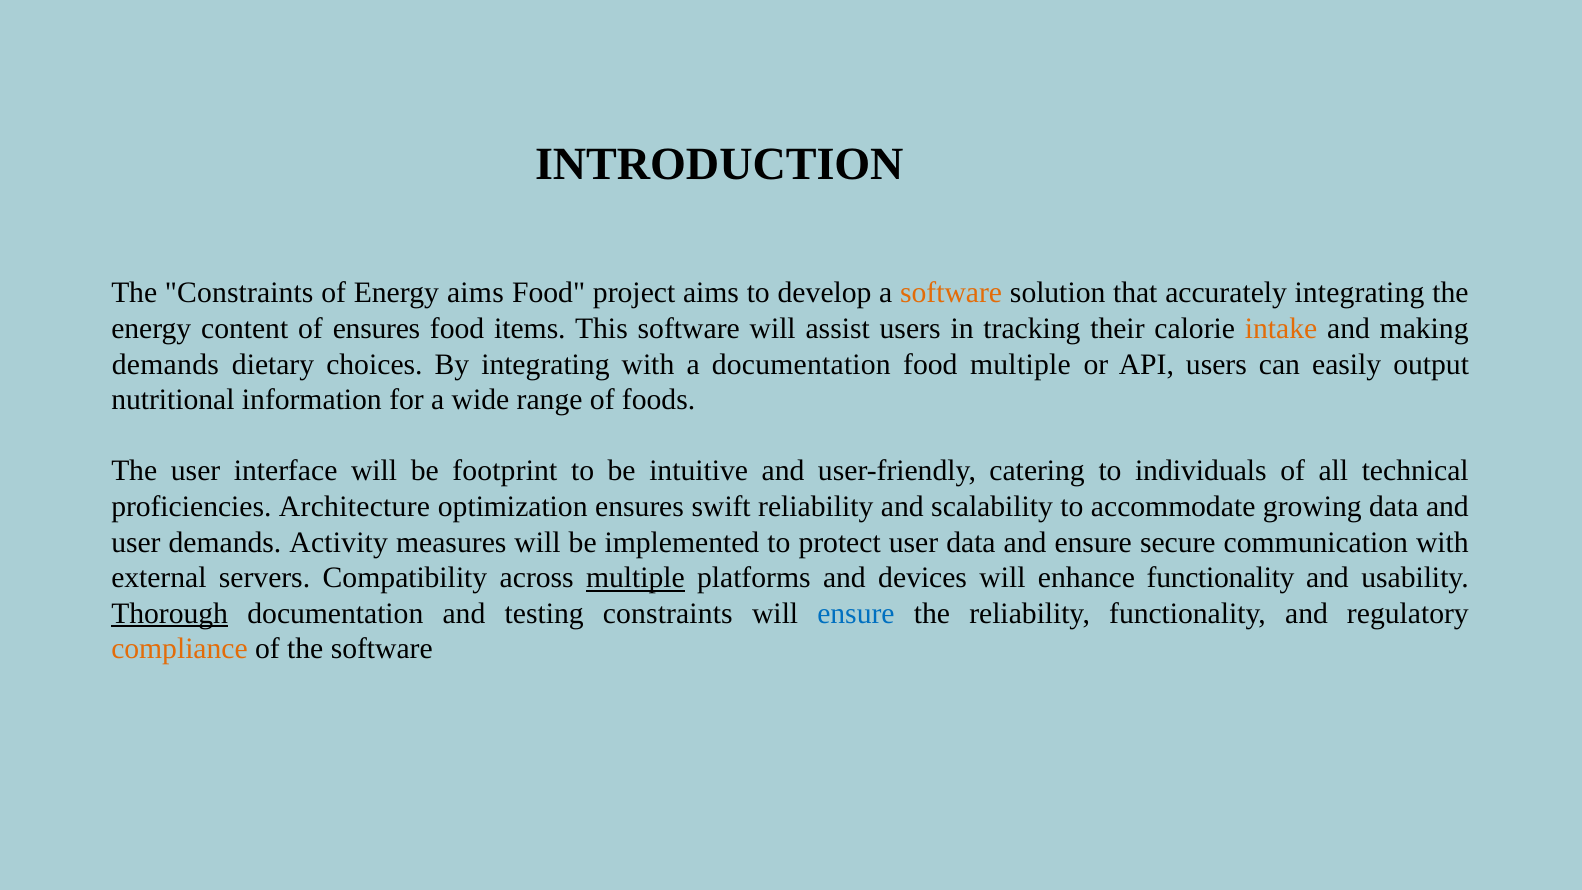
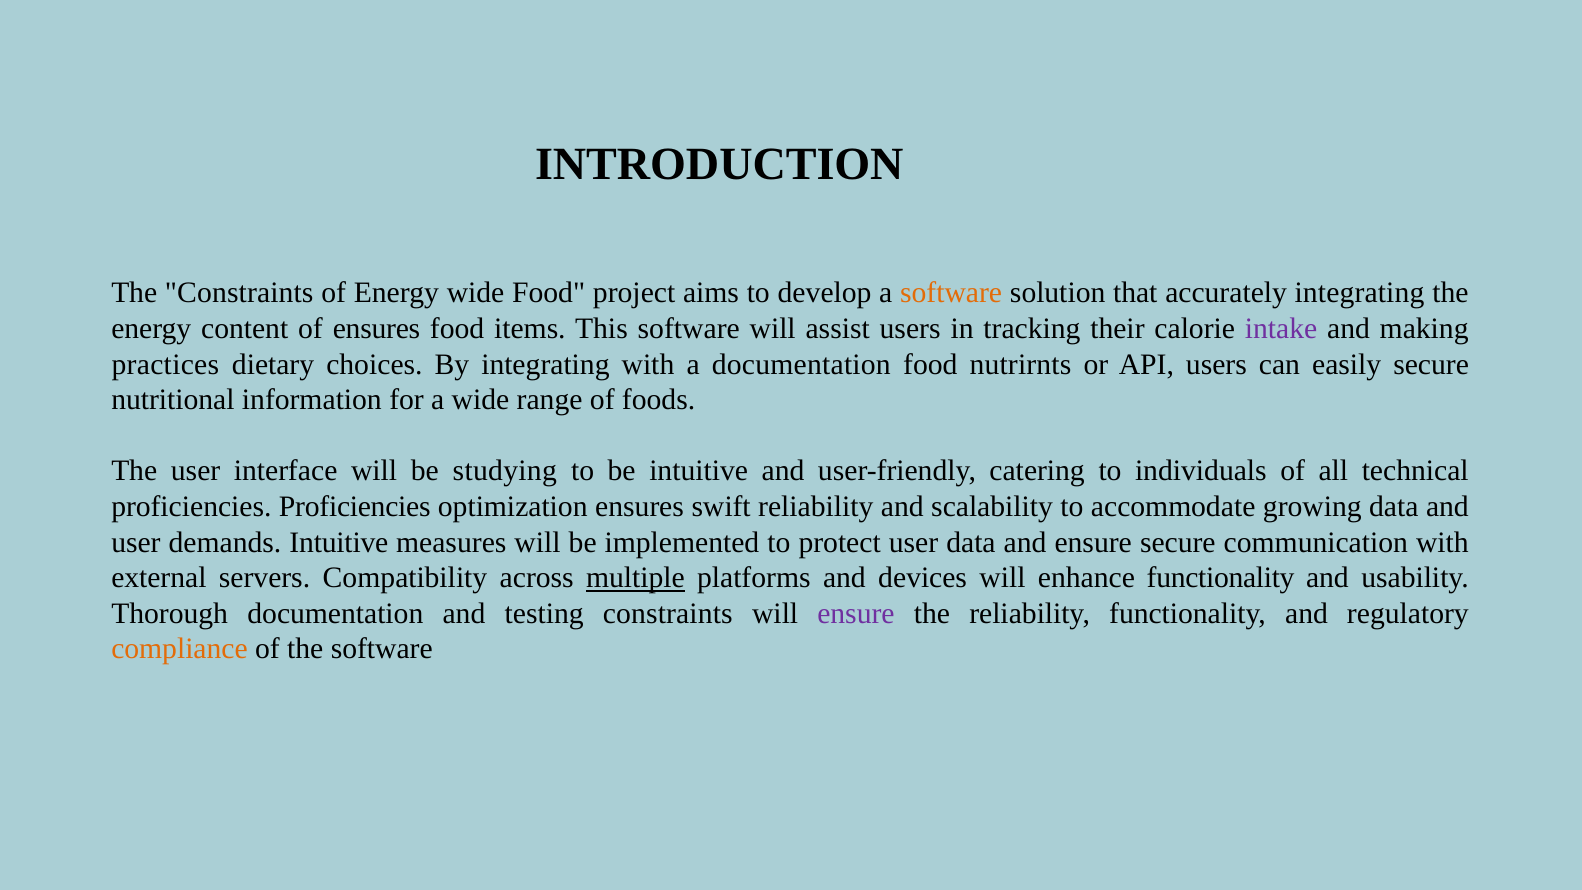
Energy aims: aims -> wide (476, 293)
intake colour: orange -> purple (1281, 329)
demands: demands -> practices (165, 364)
food multiple: multiple -> nutrirnts (1020, 364)
easily output: output -> secure (1431, 364)
footprint: footprint -> studying (505, 471)
proficiencies Architecture: Architecture -> Proficiencies (355, 507)
demands Activity: Activity -> Intuitive (339, 542)
Thorough underline: present -> none (170, 613)
ensure colour: blue -> purple (856, 613)
